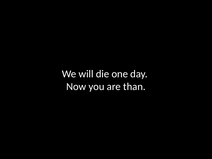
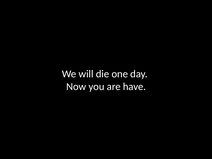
than: than -> have (134, 87)
